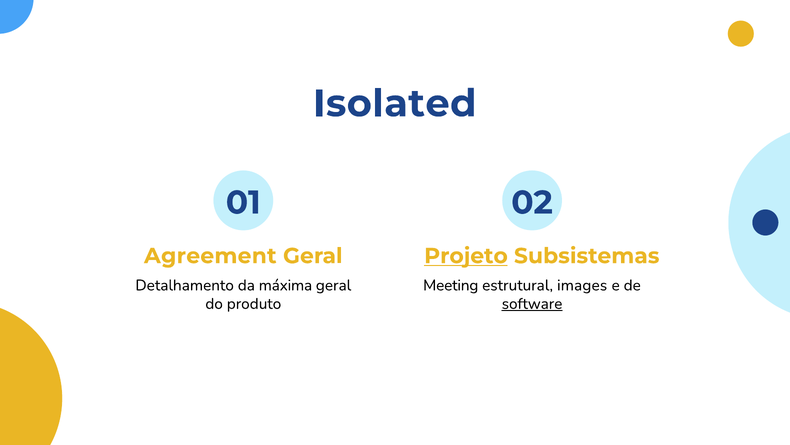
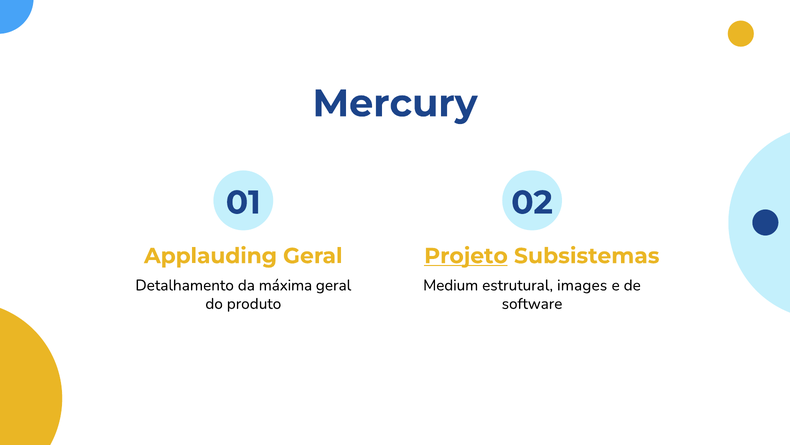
Isolated: Isolated -> Mercury (395, 103)
Agreement: Agreement -> Applauding (210, 256)
Meeting: Meeting -> Medium (451, 285)
software underline: present -> none (532, 303)
